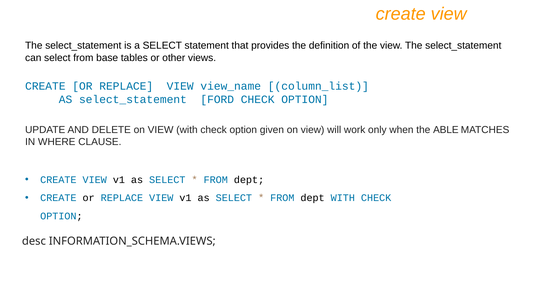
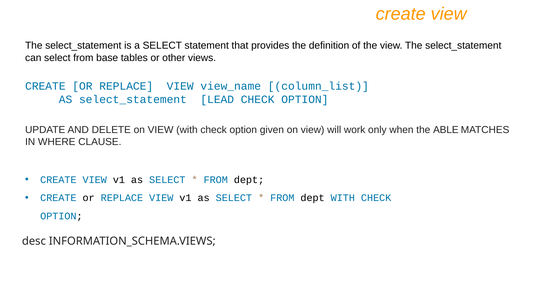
FORD: FORD -> LEAD (217, 100)
